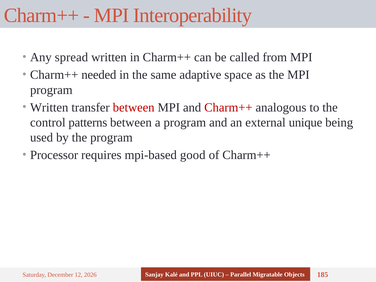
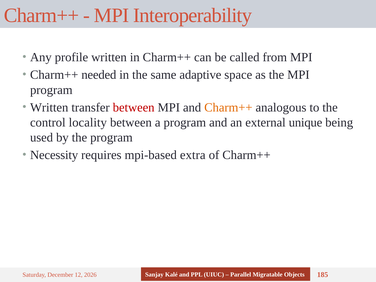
spread: spread -> profile (71, 57)
Charm++ colour: red -> orange (228, 107)
patterns: patterns -> locality (88, 122)
Processor: Processor -> Necessity (54, 155)
good: good -> extra (193, 155)
